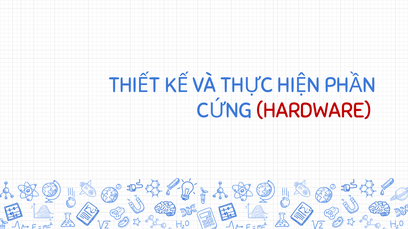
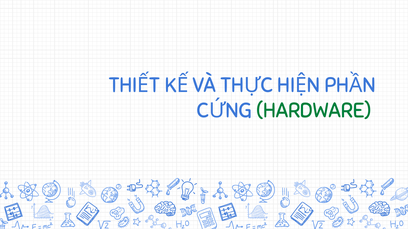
HARDWARE colour: red -> green (314, 111)
